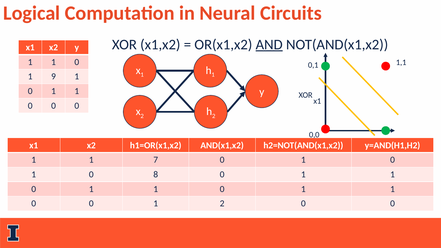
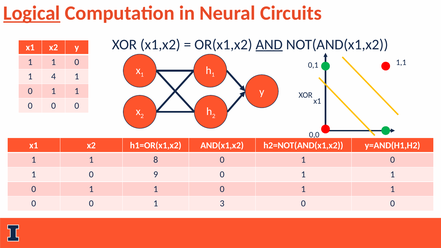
Logical underline: none -> present (32, 13)
9: 9 -> 4 (54, 77)
7: 7 -> 8 (156, 160)
8: 8 -> 9 (156, 175)
1 2: 2 -> 3 (222, 204)
